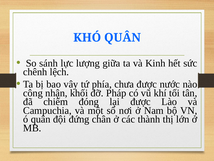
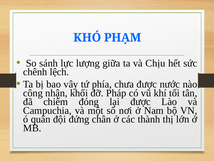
KHÓ QUÂN: QUÂN -> PHẠM (123, 38)
Kinh: Kinh -> Chịu (155, 63)
